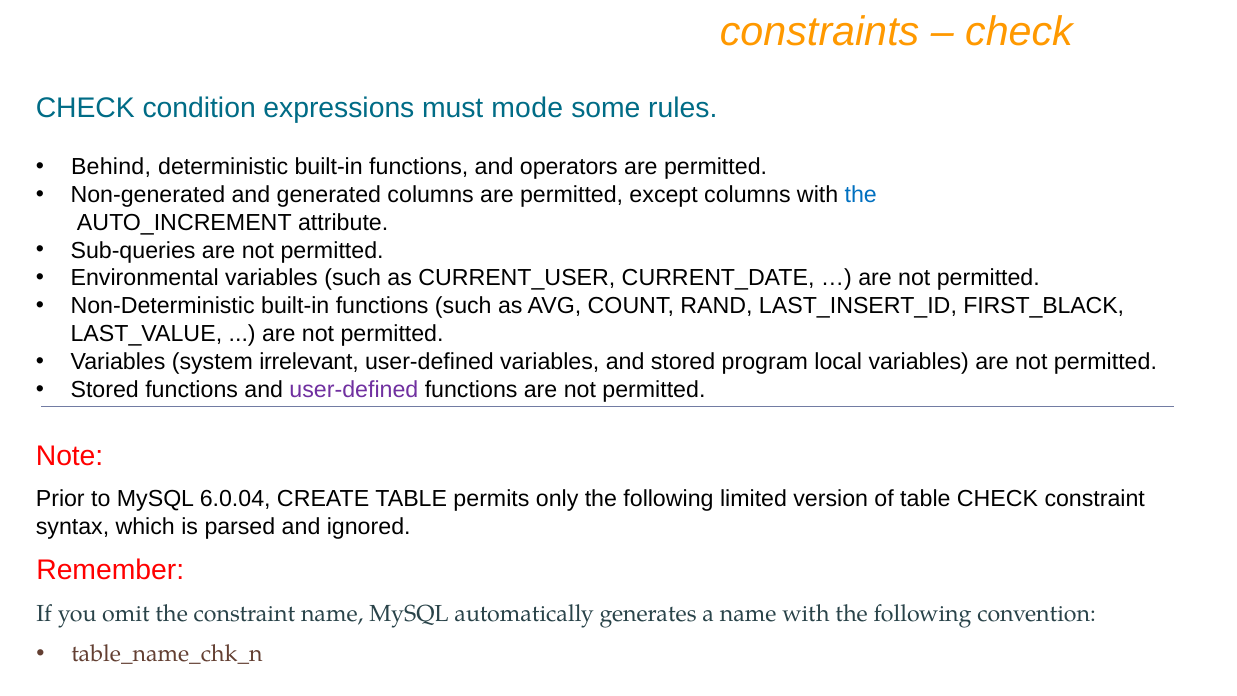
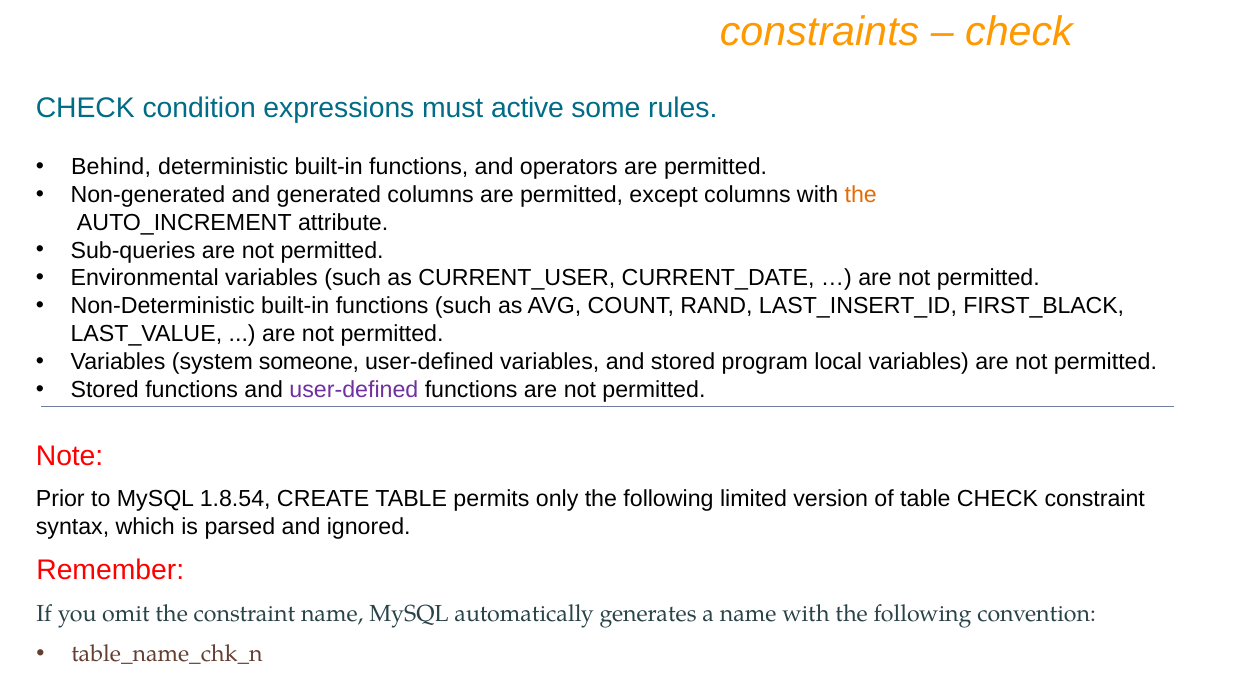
mode: mode -> active (527, 108)
the colour: blue -> orange (861, 195)
irrelevant: irrelevant -> someone (309, 362)
6.0.04: 6.0.04 -> 1.8.54 (235, 499)
